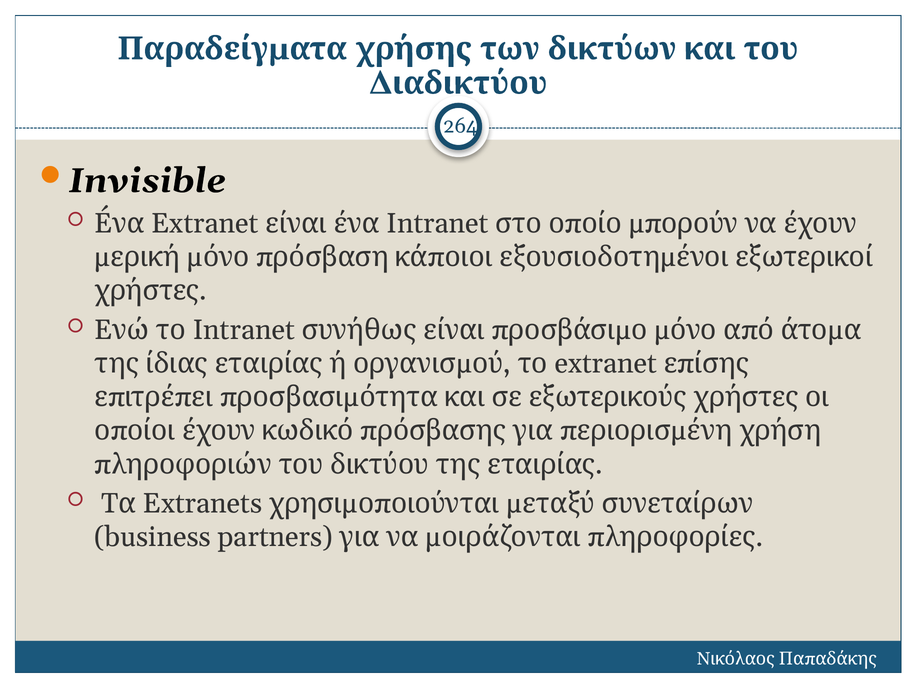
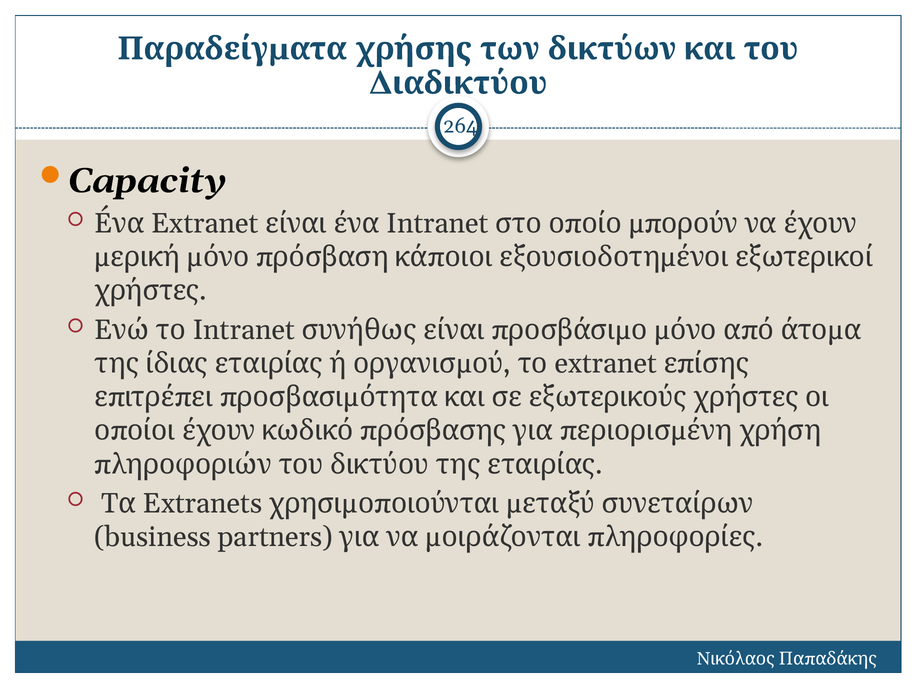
Invisible: Invisible -> Capacity (147, 181)
